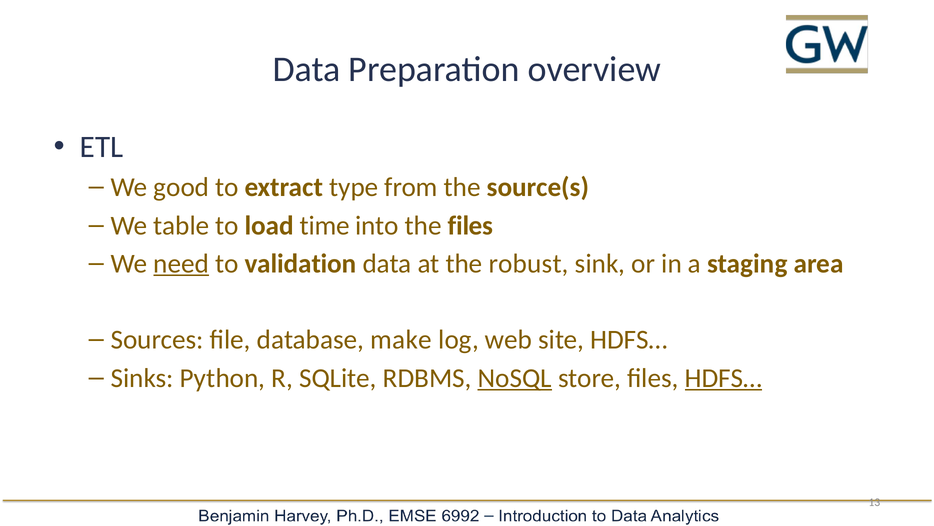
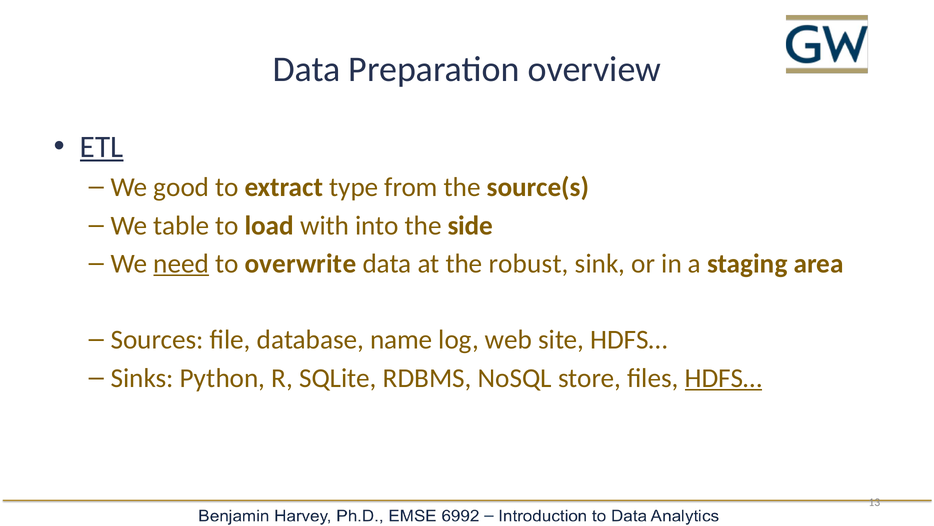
ETL underline: none -> present (102, 147)
time: time -> with (325, 225)
the files: files -> side (470, 225)
validation: validation -> overwrite (300, 263)
make: make -> name (401, 339)
NoSQL underline: present -> none (515, 378)
